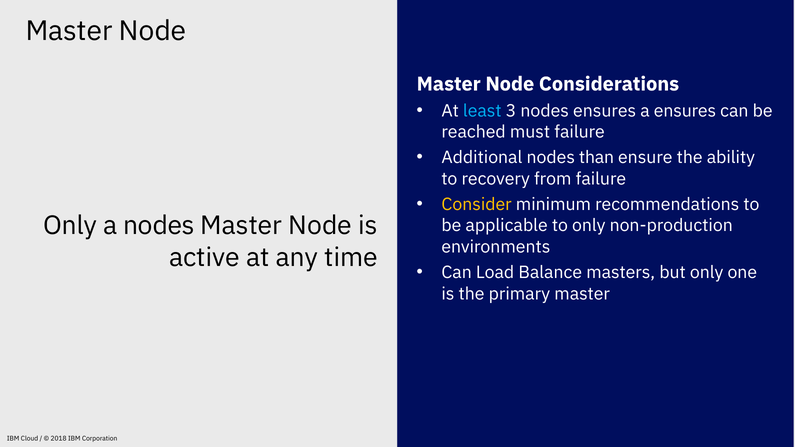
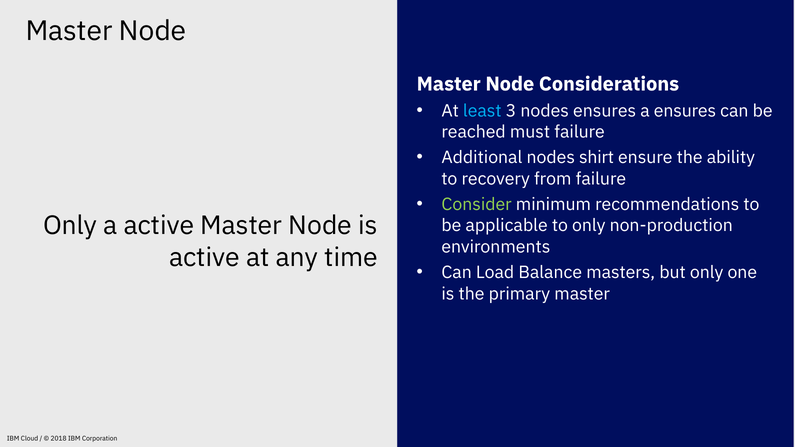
than: than -> shirt (597, 158)
Consider colour: yellow -> light green (477, 205)
a nodes: nodes -> active (159, 226)
